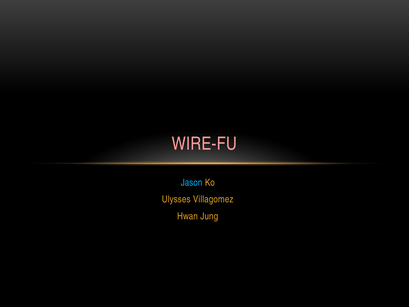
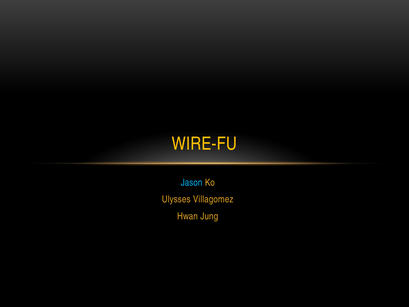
WIRE-FU colour: pink -> yellow (204, 144)
